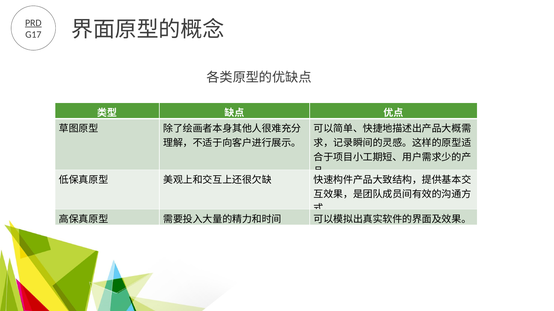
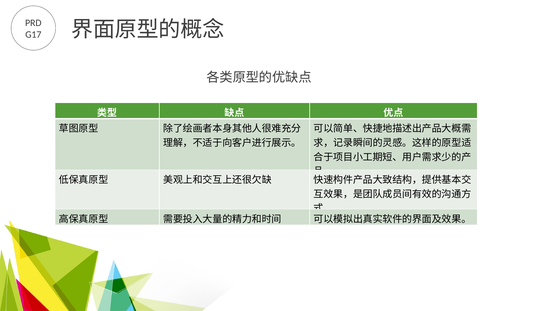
PRD underline: present -> none (33, 23)
